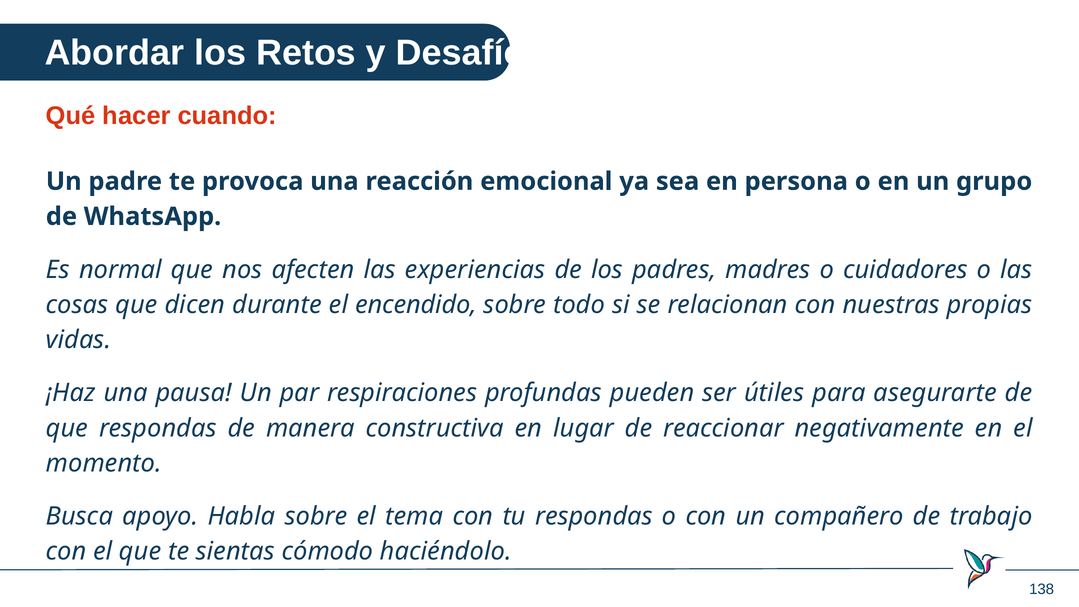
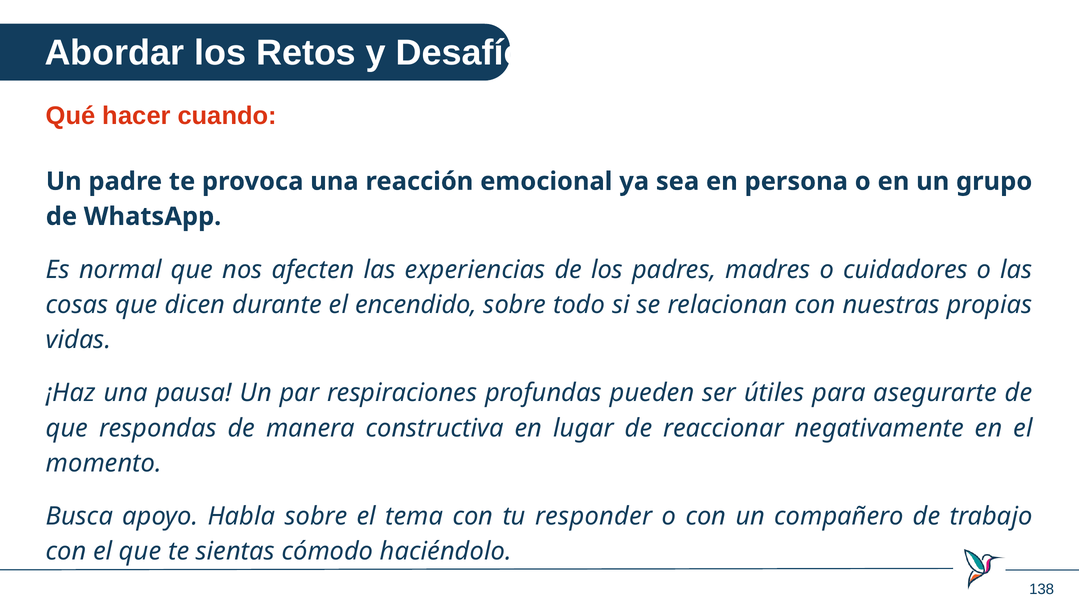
tu respondas: respondas -> responder (594, 516)
